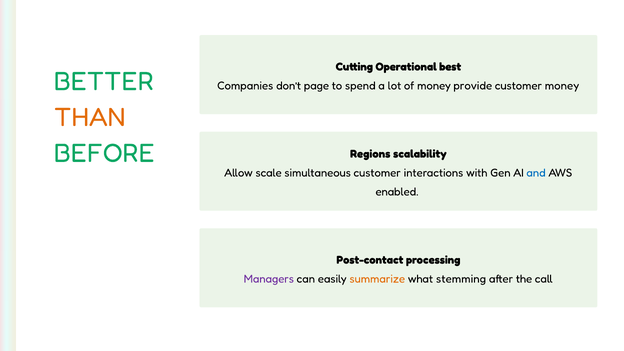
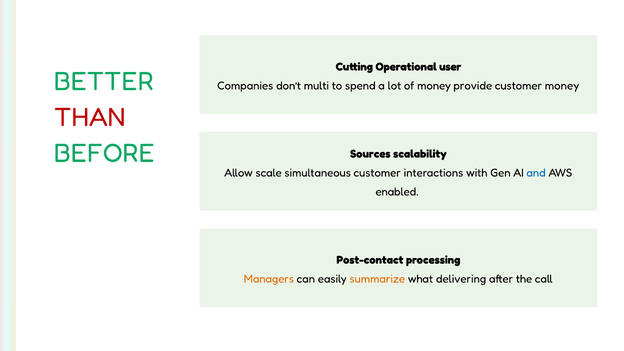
best: best -> user (450, 67)
page: page -> multi (316, 86)
THAN colour: orange -> red (90, 117)
Regions: Regions -> Sources (370, 154)
Managers colour: purple -> orange (269, 279)
stemming: stemming -> delivering (461, 279)
